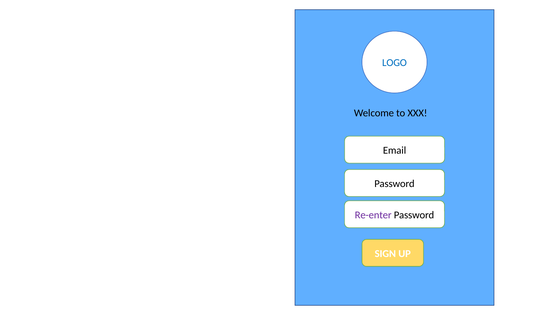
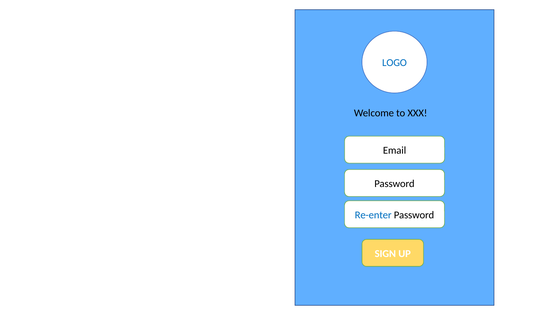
Re-enter colour: purple -> blue (373, 215)
